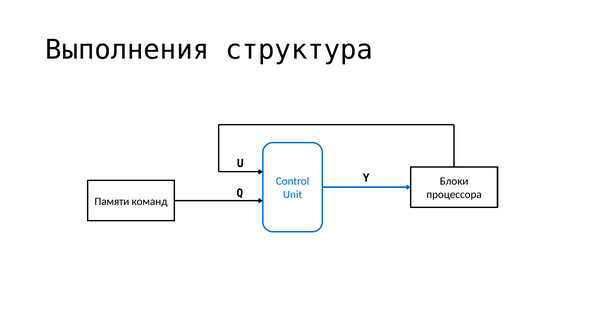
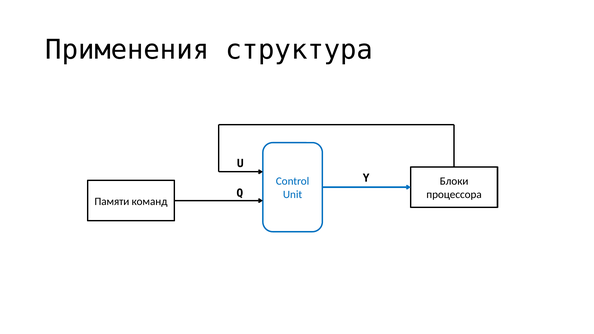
Выполнения: Выполнения -> Применения (127, 50)
